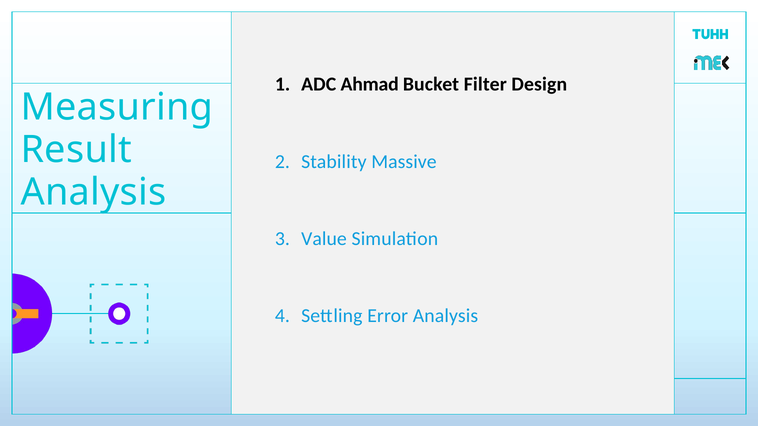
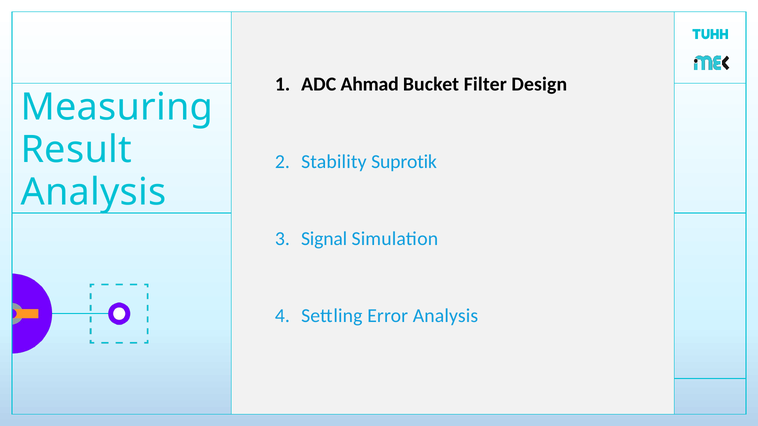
Massive: Massive -> Suprotik (404, 162)
Value: Value -> Signal (324, 239)
